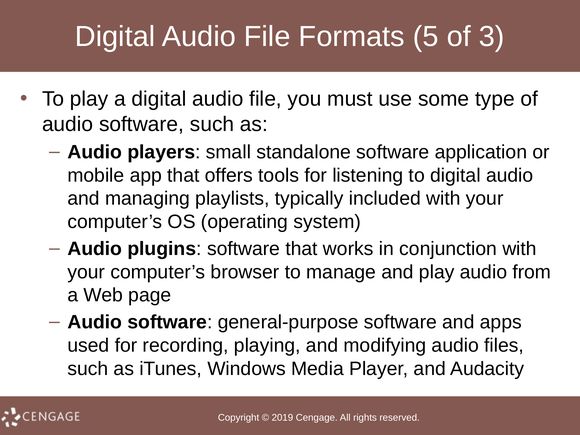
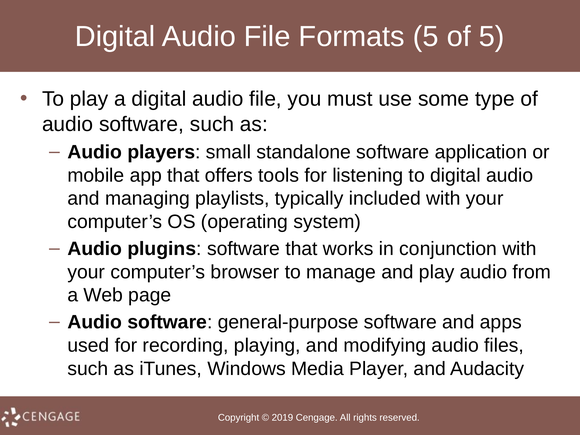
of 3: 3 -> 5 (492, 37)
